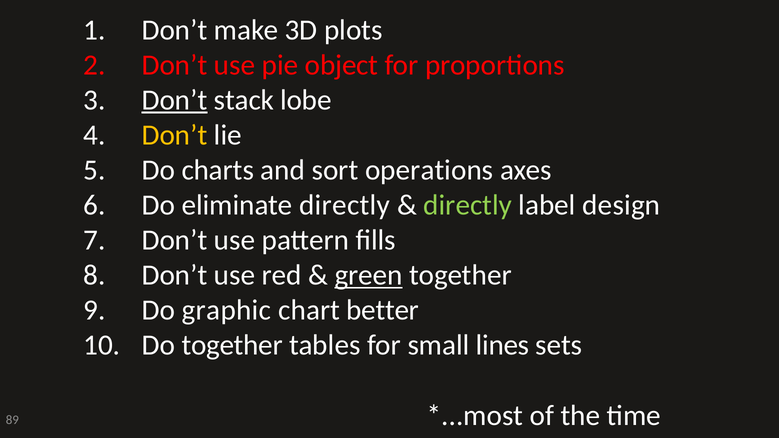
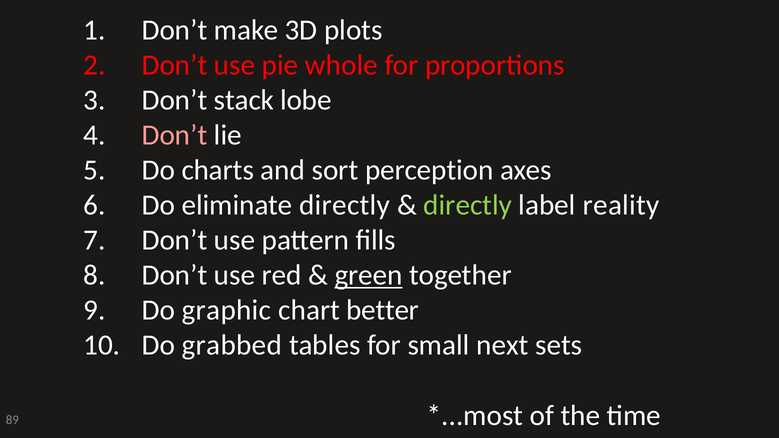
object: object -> whole (341, 65)
Don’t underline: present -> none (174, 100)
Don’t colour: yellow -> pink (174, 135)
operations: operations -> perception (429, 170)
design: design -> reality (621, 205)
Do together: together -> grabbed (232, 345)
lines: lines -> next (502, 345)
